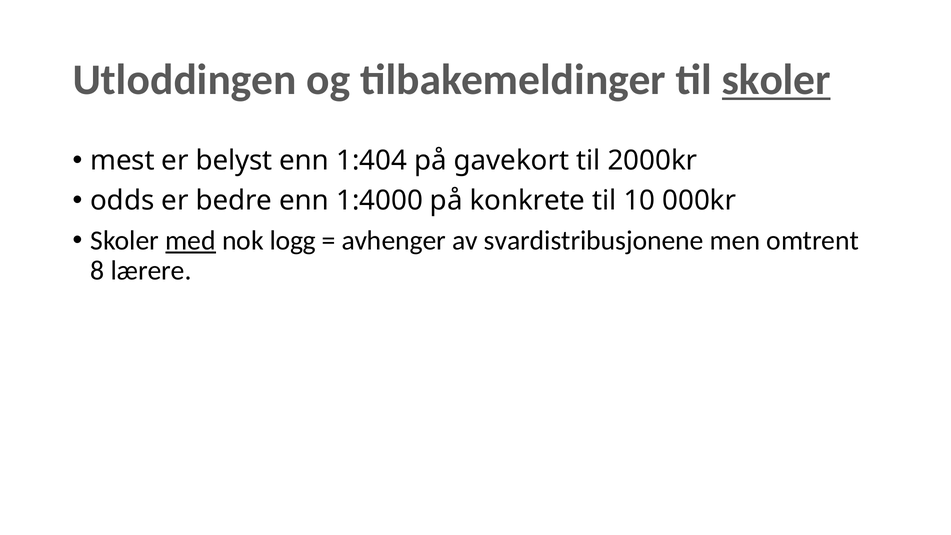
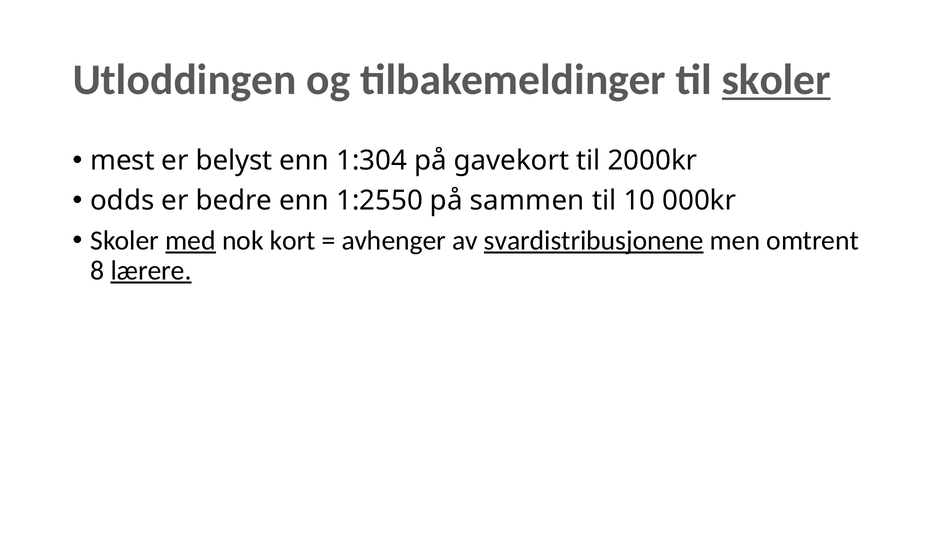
1:404: 1:404 -> 1:304 (372, 161)
1:4000: 1:4000 -> 1:2550 (380, 201)
konkrete: konkrete -> sammen (527, 201)
logg: logg -> kort (293, 241)
svardistribusjonene underline: none -> present (594, 241)
lærere underline: none -> present (151, 270)
